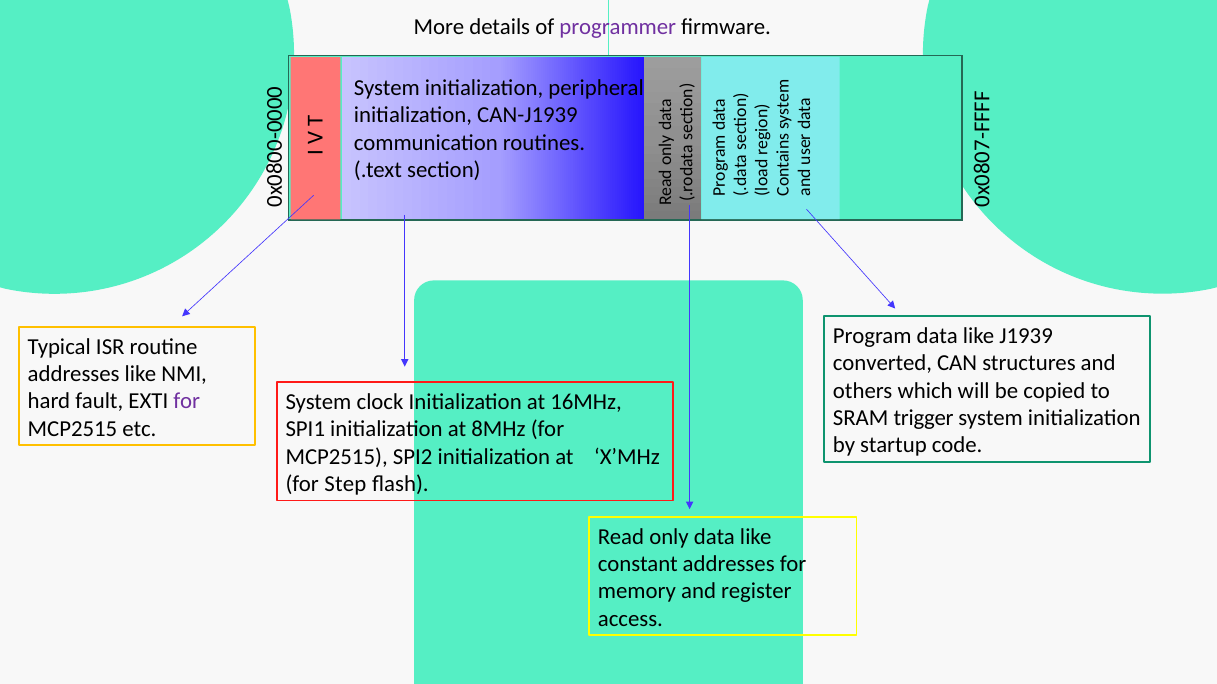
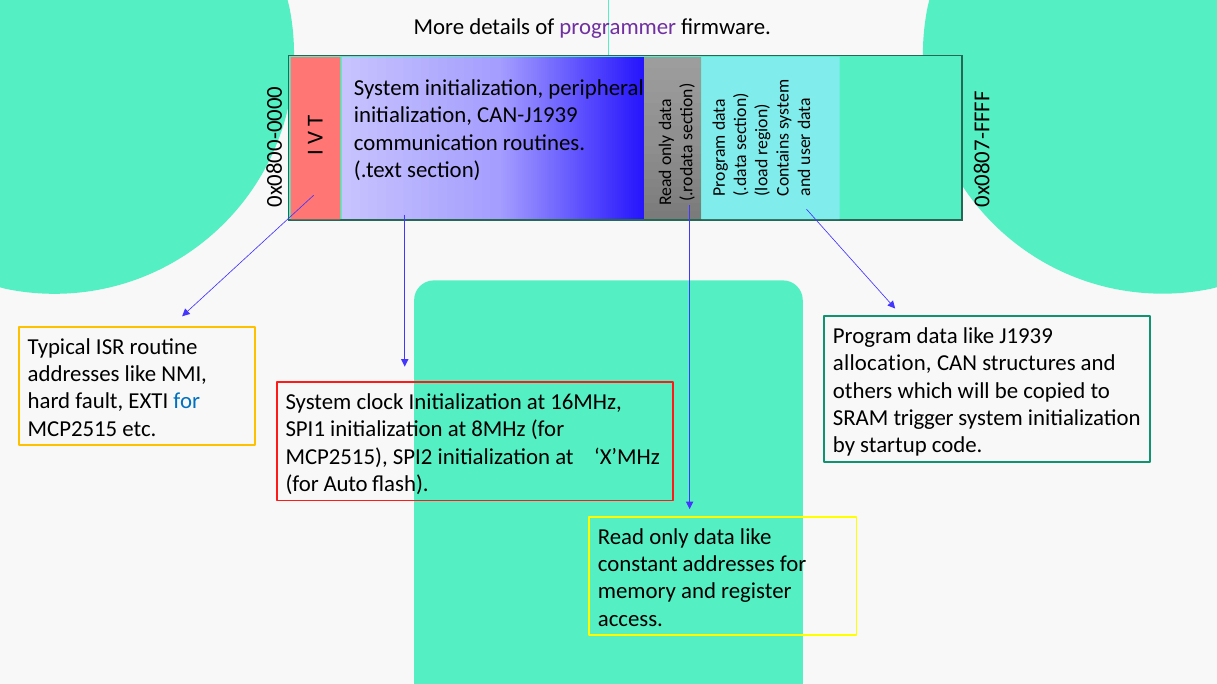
converted: converted -> allocation (882, 364)
for colour: purple -> blue (187, 402)
Step: Step -> Auto (346, 484)
